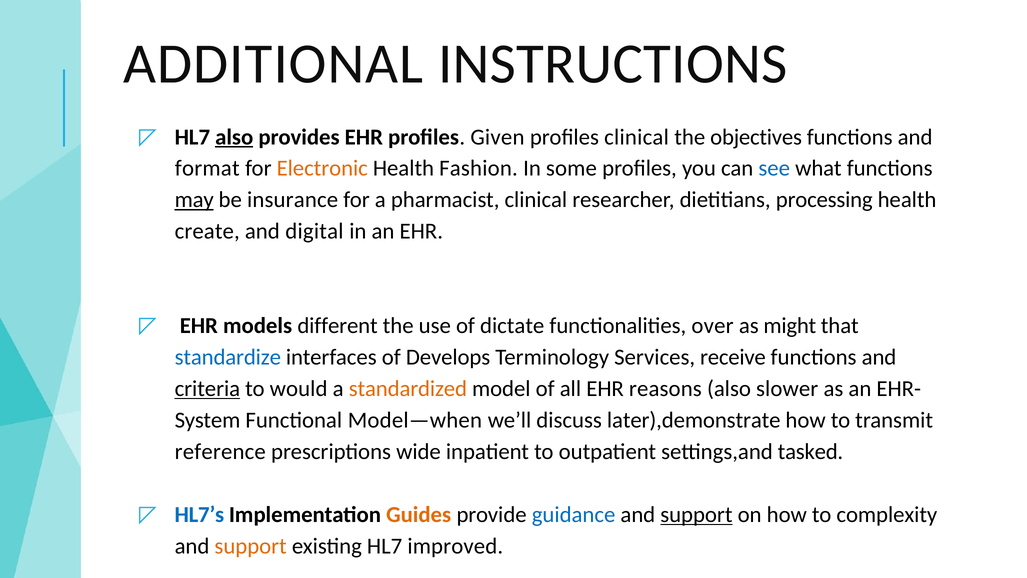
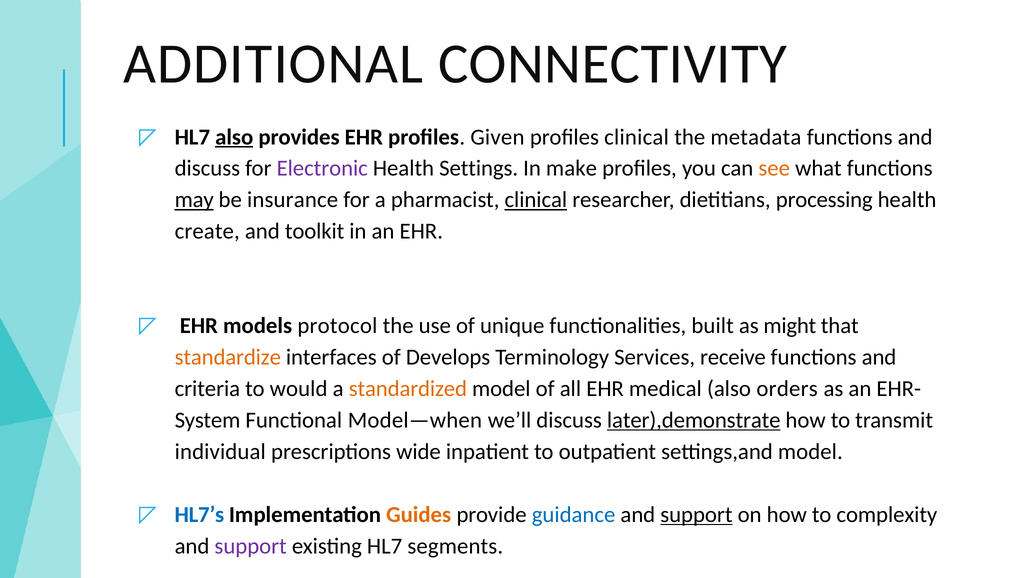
INSTRUCTIONS: INSTRUCTIONS -> CONNECTIVITY (613, 64)
objectives: objectives -> metadata (756, 137)
format: format -> discuss (207, 168)
Electronic colour: orange -> purple (322, 168)
Fashion: Fashion -> Settings (479, 168)
some: some -> make (572, 168)
see colour: blue -> orange (774, 168)
clinical underline: none -> present (536, 200)
digital: digital -> toolkit (315, 231)
different: different -> protocol (337, 326)
dictate: dictate -> unique (512, 326)
over: over -> built (713, 326)
standardize colour: blue -> orange (228, 357)
criteria underline: present -> none (207, 389)
reasons: reasons -> medical (665, 389)
slower: slower -> orders (787, 389)
later),demonstrate underline: none -> present (694, 420)
reference: reference -> individual (220, 451)
settings,and tasked: tasked -> model (810, 451)
support colour: orange -> purple (251, 546)
improved: improved -> segments (455, 546)
